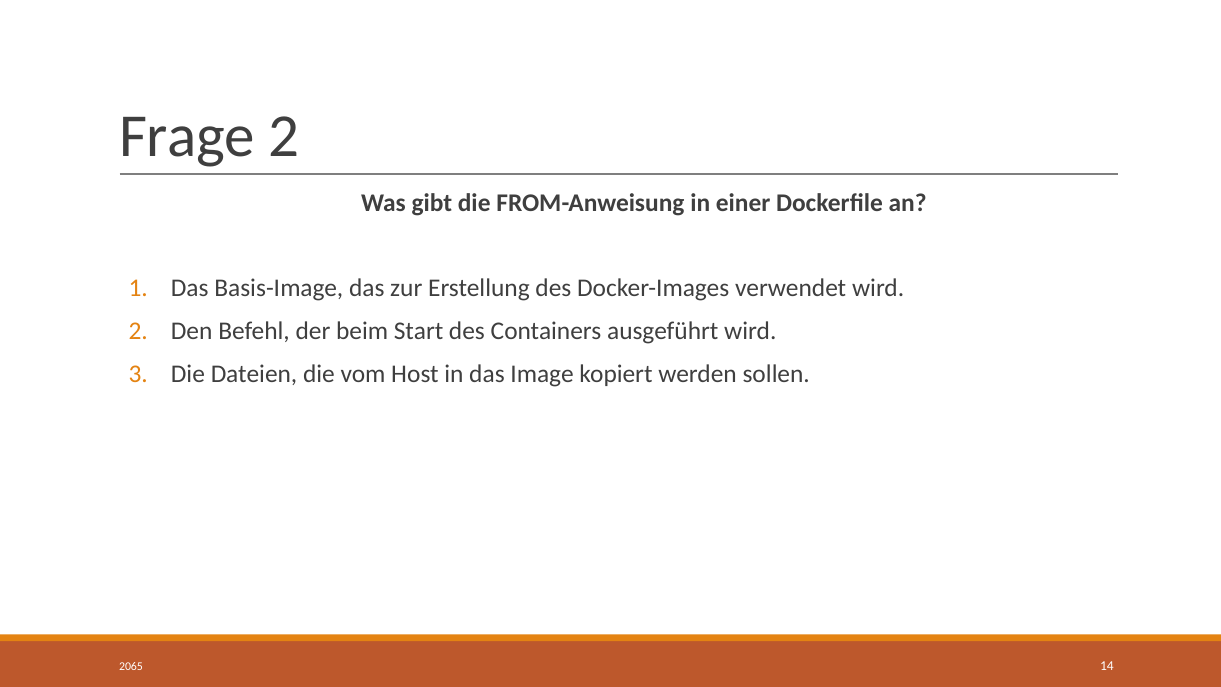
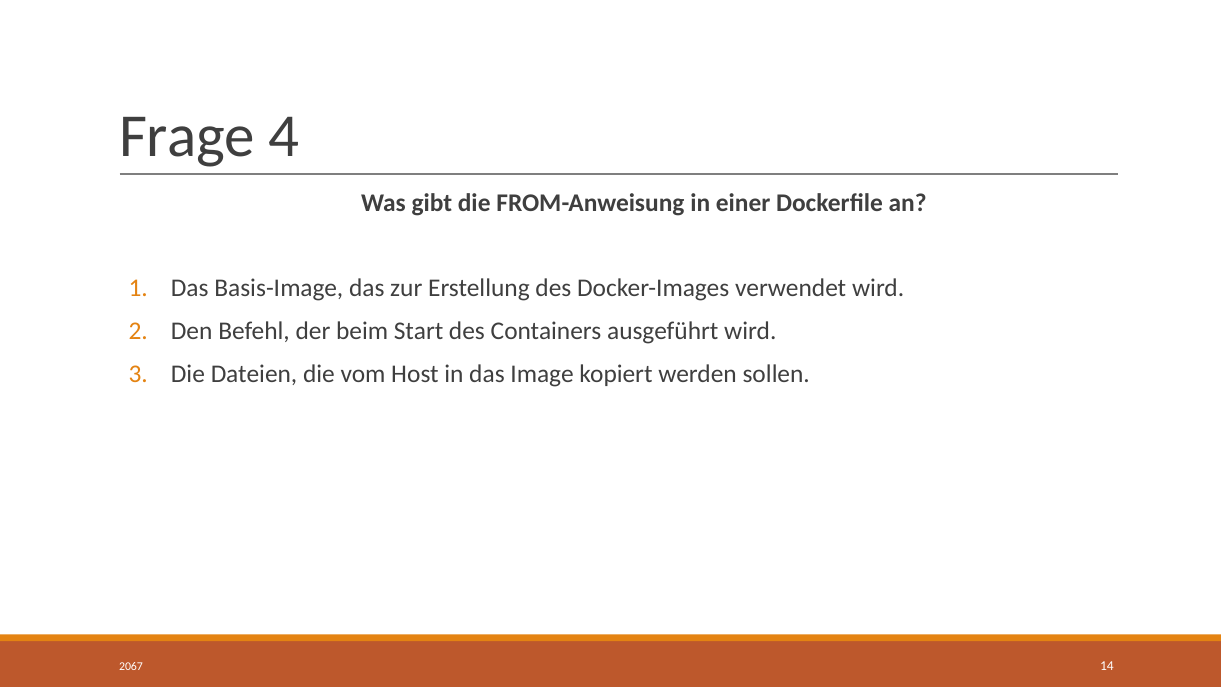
Frage 2: 2 -> 4 (284, 137)
2065: 2065 -> 2067 (131, 666)
